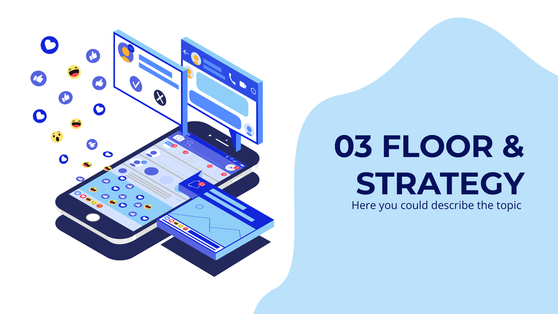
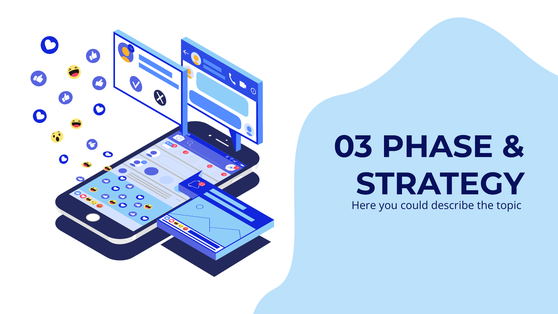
FLOOR: FLOOR -> PHASE (437, 147)
